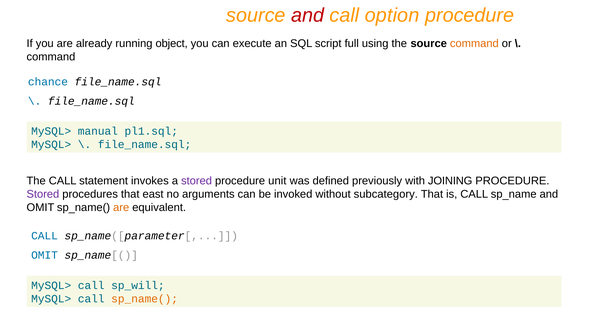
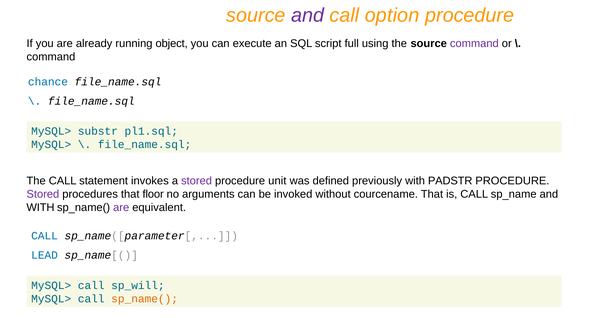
and colour: red -> purple (308, 15)
command colour: orange -> purple (474, 43)
manual: manual -> substr (98, 131)
JOINING: JOINING -> PADSTR (450, 181)
east: east -> floor (153, 194)
subcategory: subcategory -> courcename (386, 194)
OMIT: OMIT -> WITH (40, 207)
are colour: orange -> purple (121, 207)
OMIT: OMIT -> LEAD (45, 255)
